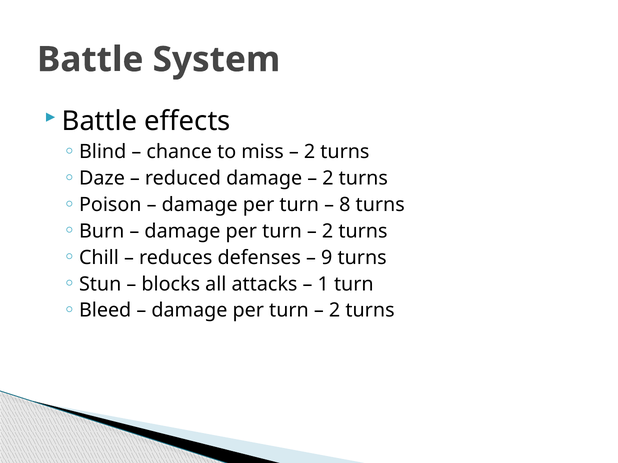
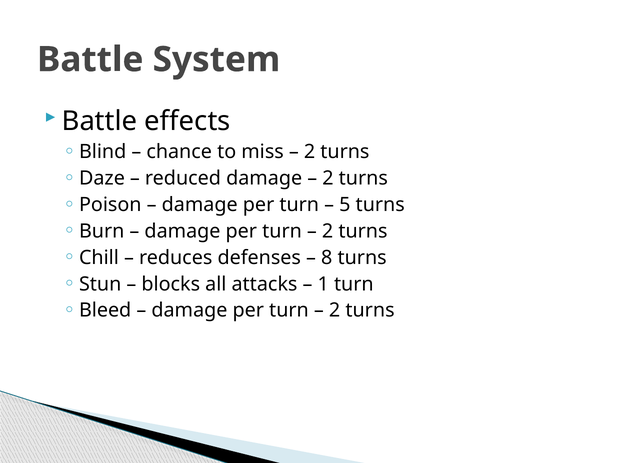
8: 8 -> 5 (345, 205)
9: 9 -> 8 (327, 258)
